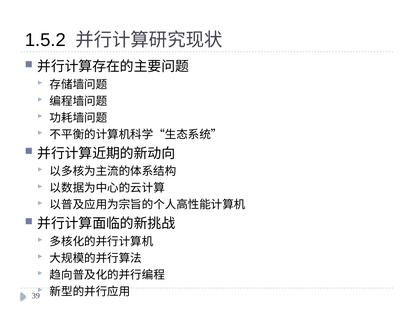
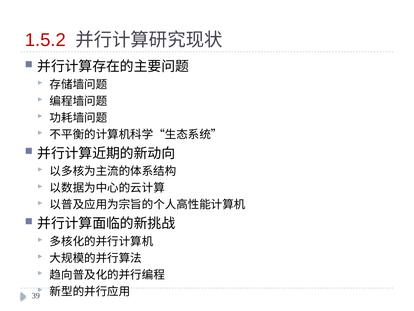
1.5.2 colour: black -> red (45, 40)
